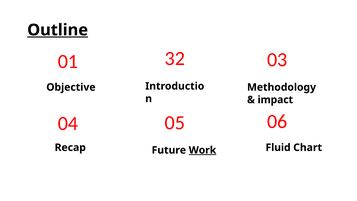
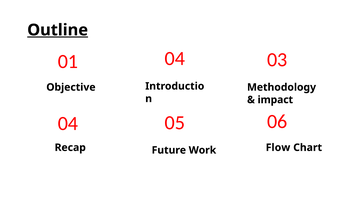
01 32: 32 -> 04 (175, 58)
Fluid: Fluid -> Flow (278, 147)
Work underline: present -> none (202, 150)
